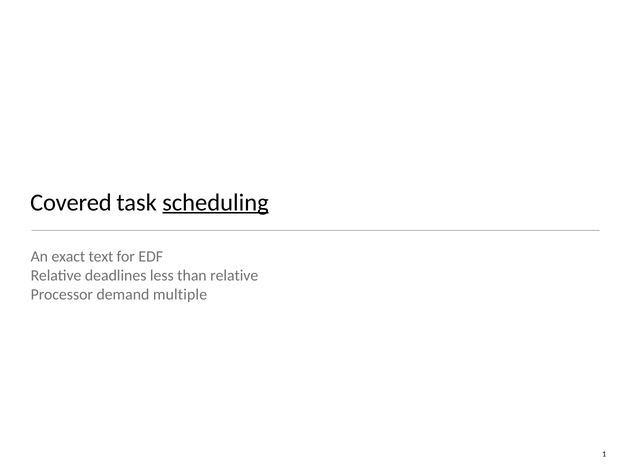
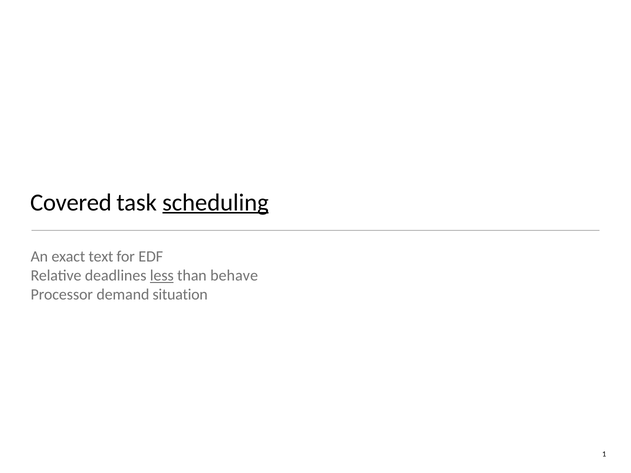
less underline: none -> present (162, 276)
than relative: relative -> behave (234, 276)
multiple: multiple -> situation (180, 295)
